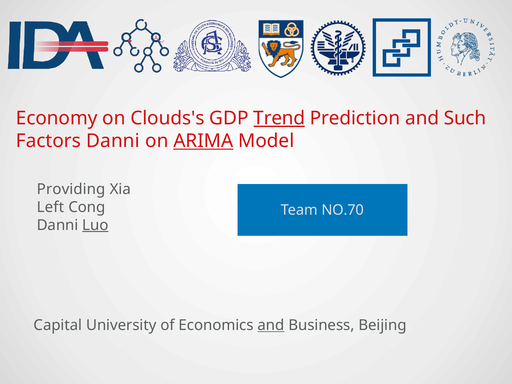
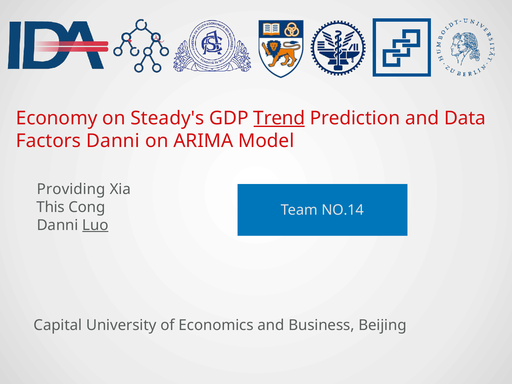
Clouds's: Clouds's -> Steady's (167, 118)
Such: Such -> Data (465, 118)
ARIMA underline: present -> none (203, 141)
Left: Left -> This (51, 207)
NO.70: NO.70 -> NO.14 (343, 210)
and underline: present -> none (271, 325)
